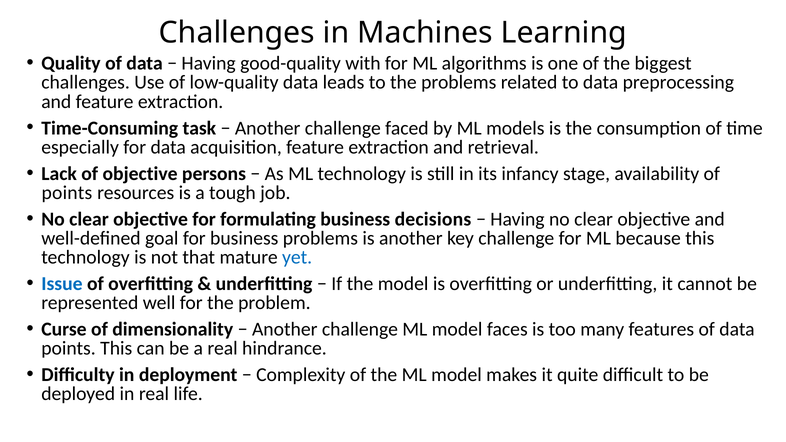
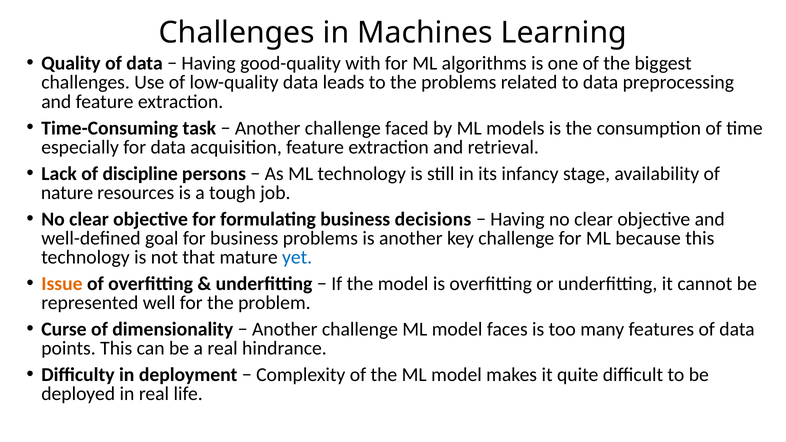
of objective: objective -> discipline (140, 174)
points: points -> nature (67, 193)
Issue colour: blue -> orange (62, 284)
